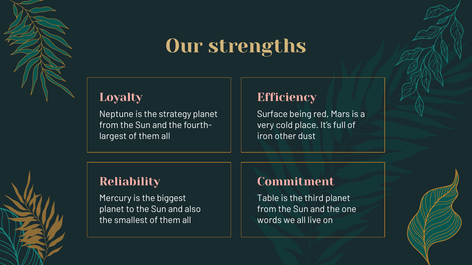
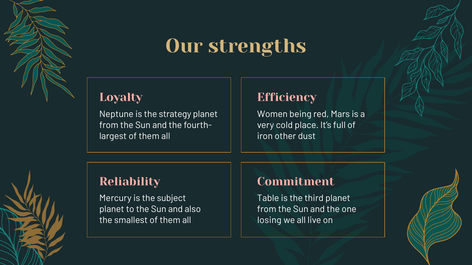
Surface: Surface -> Women (272, 114)
biggest: biggest -> subject (171, 199)
words: words -> losing (269, 221)
